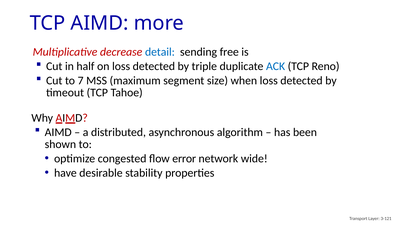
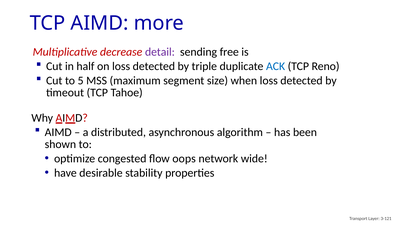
detail colour: blue -> purple (160, 52)
7: 7 -> 5 (81, 81)
error: error -> oops (184, 159)
